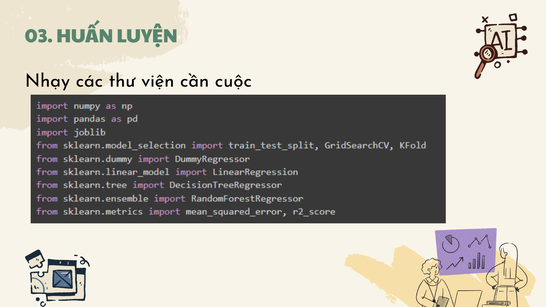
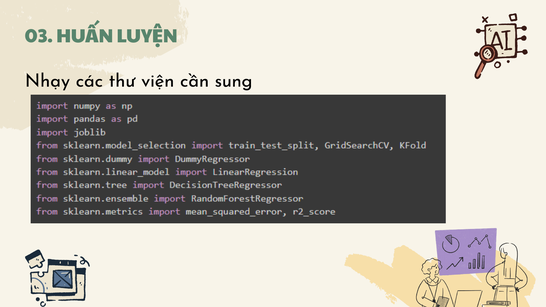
cuộc: cuộc -> sung (234, 81)
